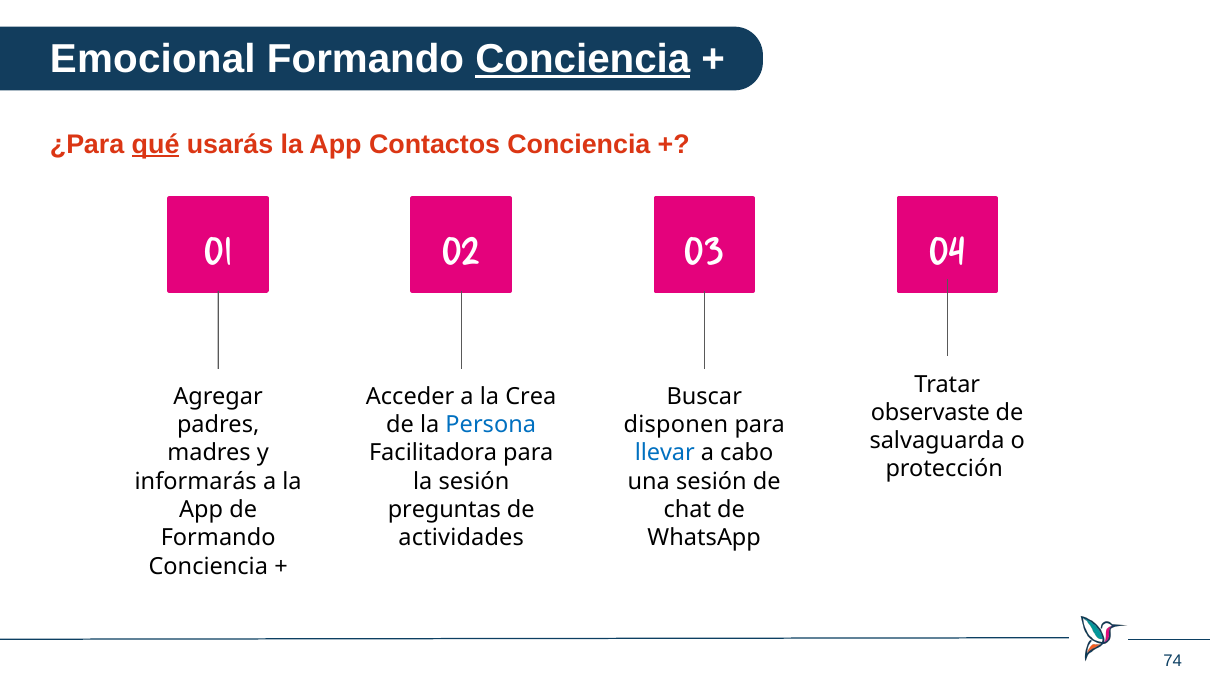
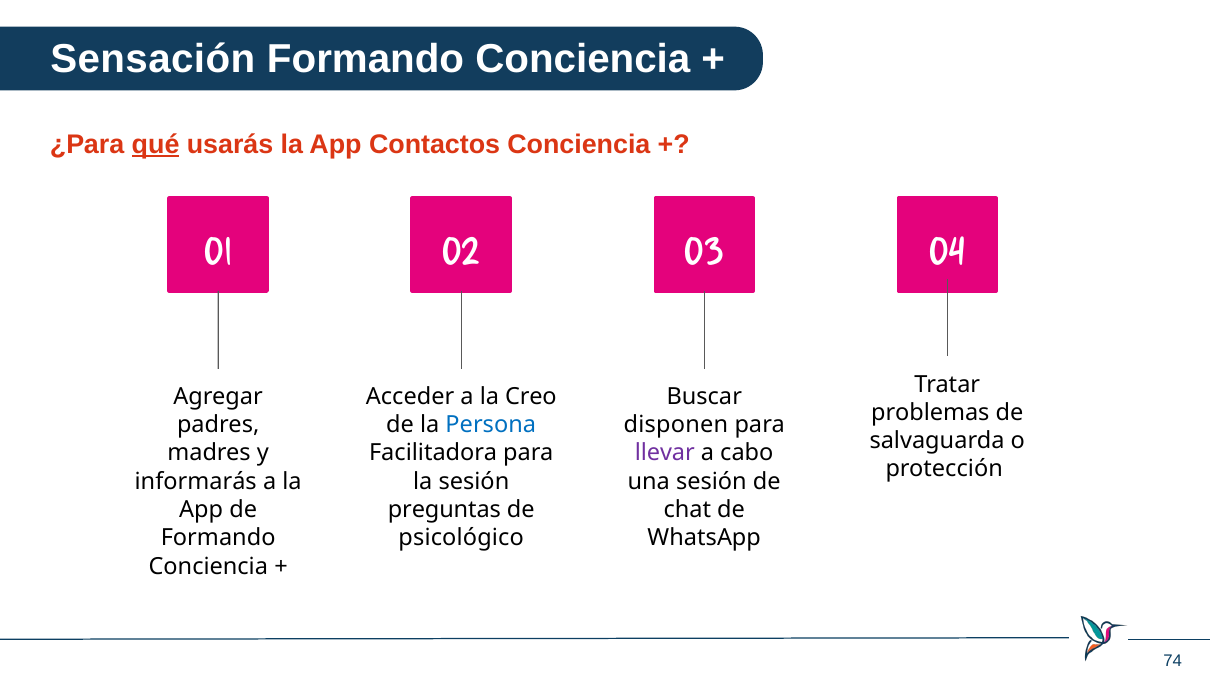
Emocional: Emocional -> Sensación (153, 59)
Conciencia underline: present -> none (583, 59)
Crea: Crea -> Creo (531, 396)
observaste: observaste -> problemas (930, 412)
llevar colour: blue -> purple (665, 453)
actividades: actividades -> psicológico (461, 538)
